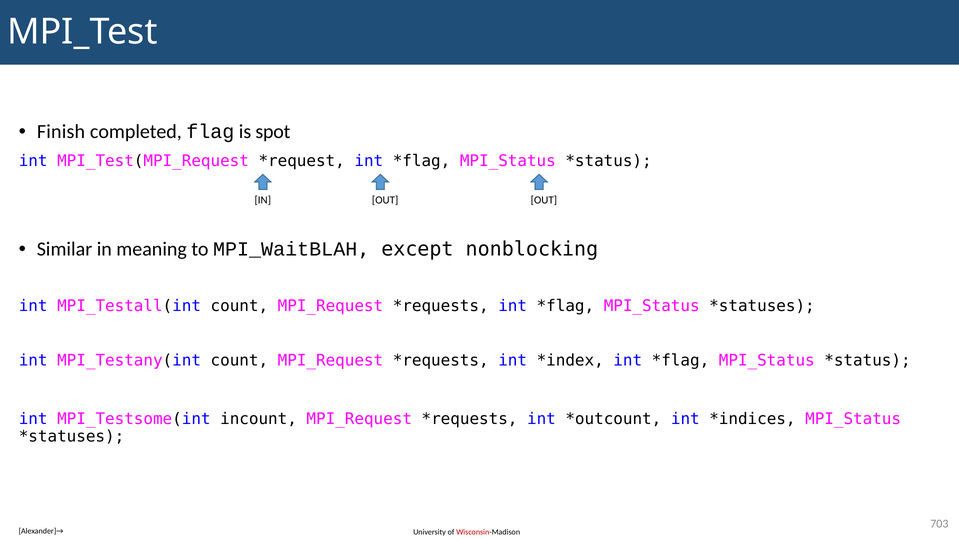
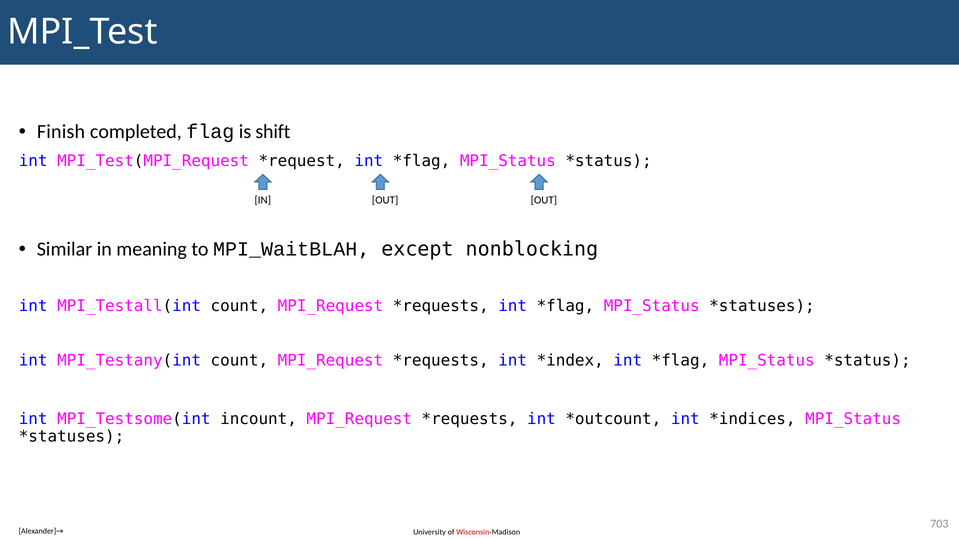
spot: spot -> shift (273, 132)
